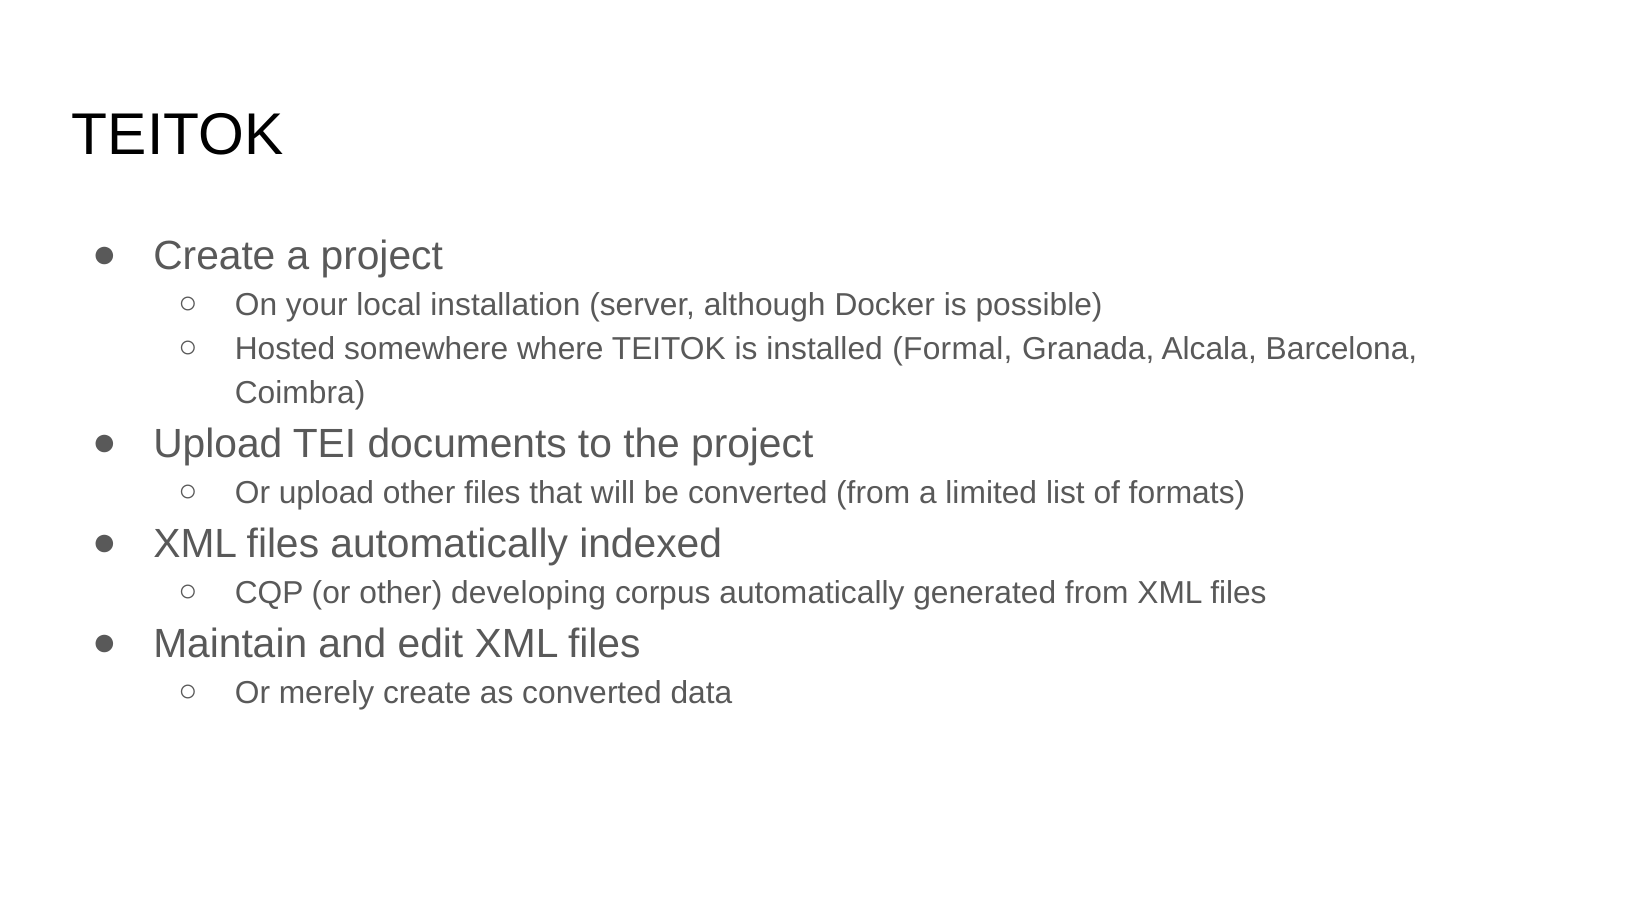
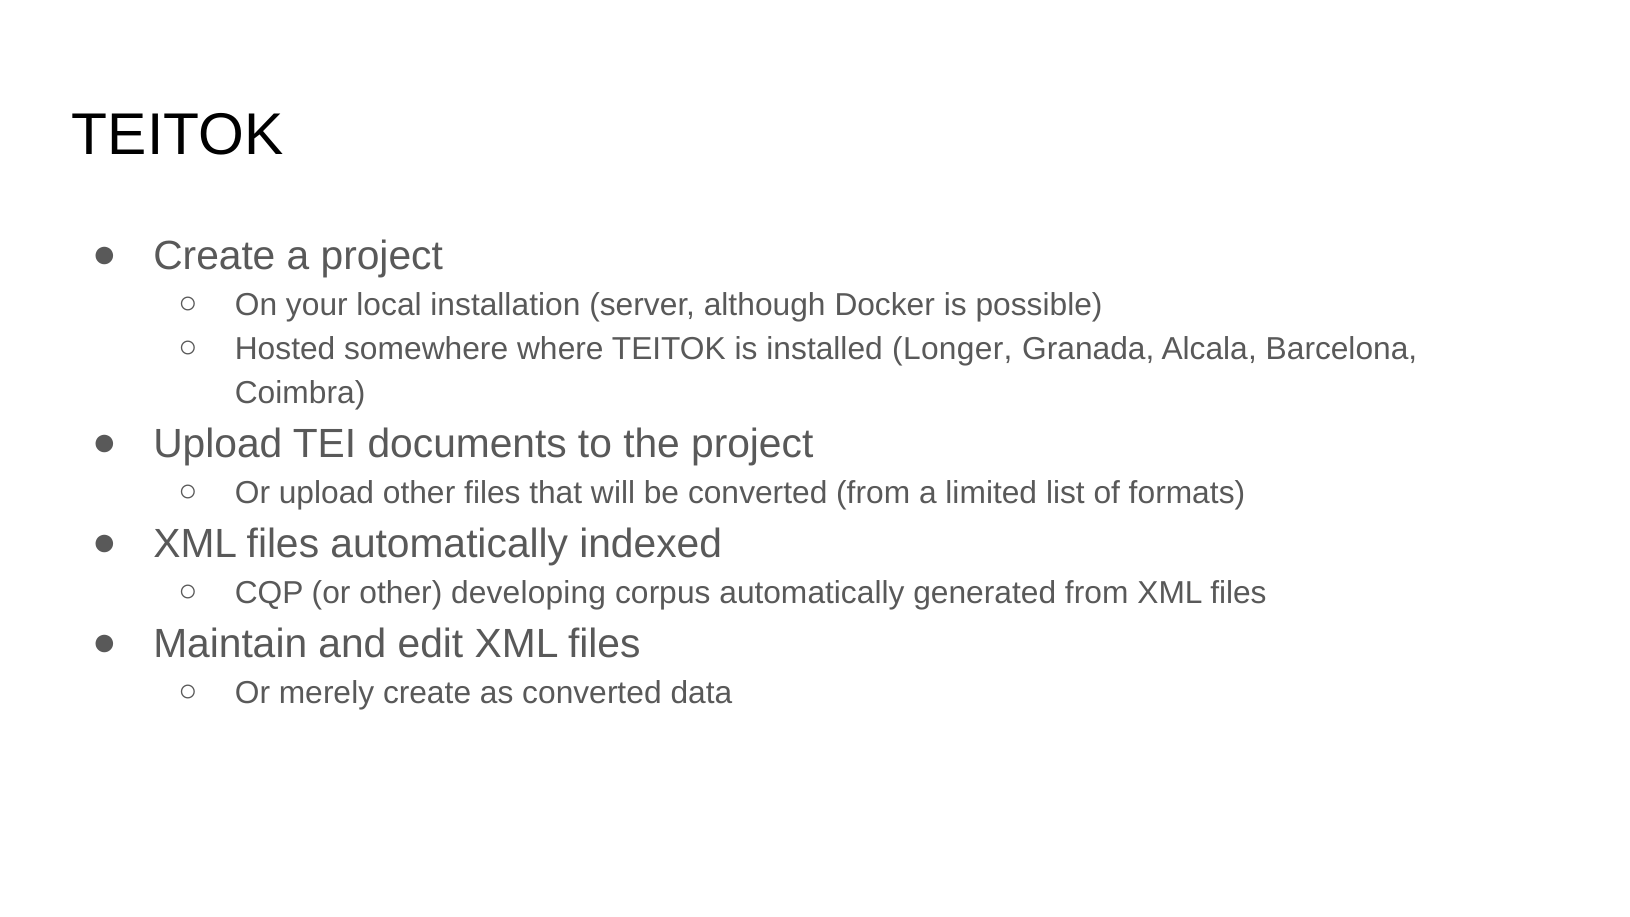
Formal: Formal -> Longer (952, 349)
